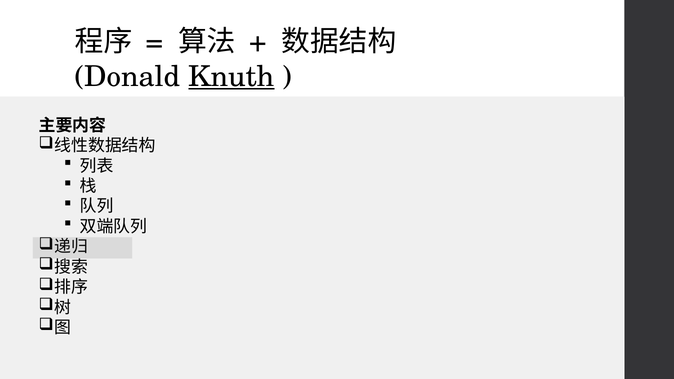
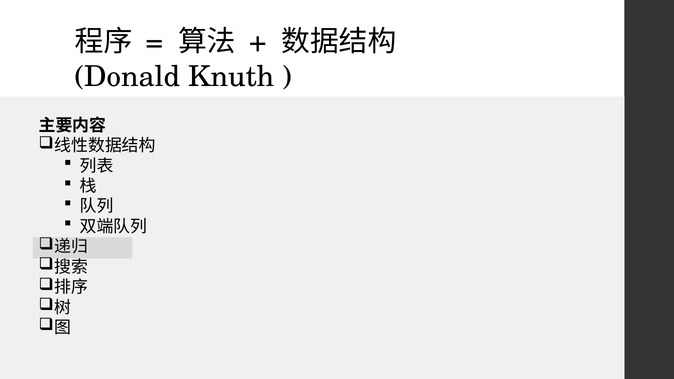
Knuth underline: present -> none (231, 77)
